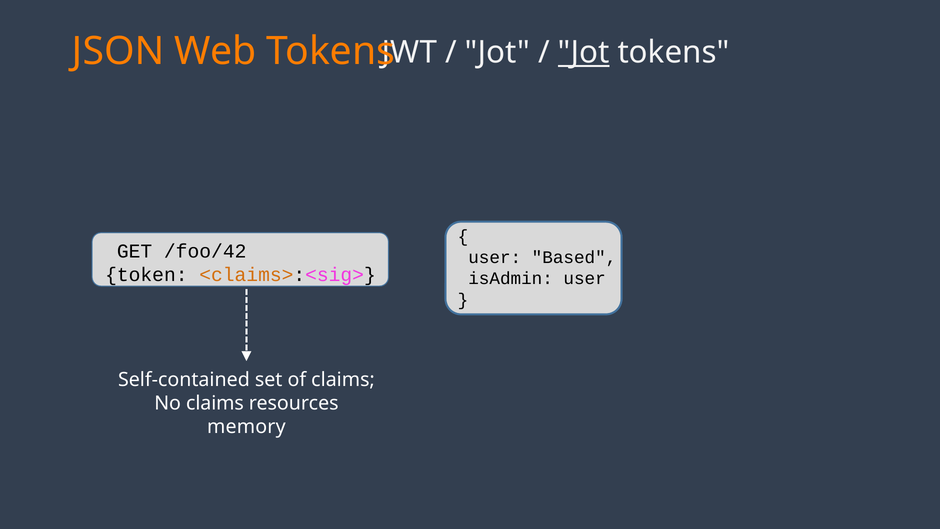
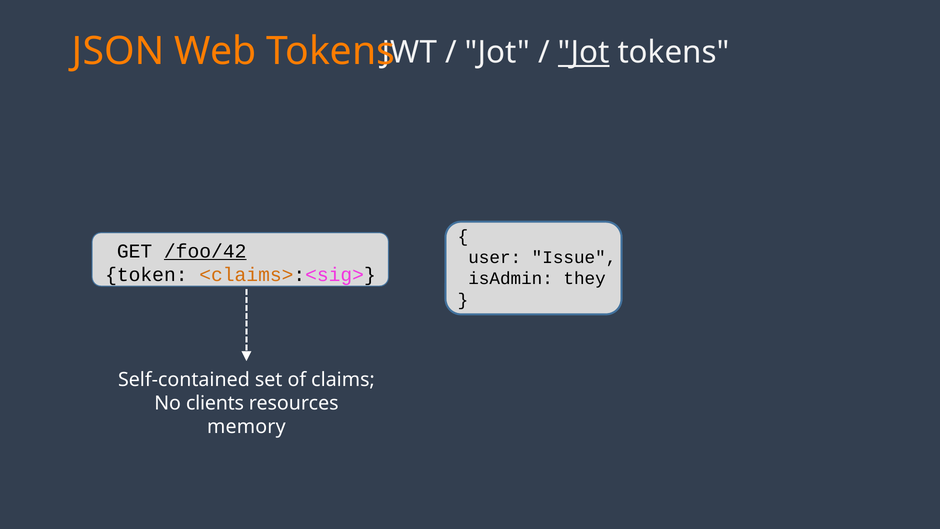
/foo/42 underline: none -> present (205, 251)
Based: Based -> Issue (574, 257)
isAdmin user: user -> they (585, 278)
No claims: claims -> clients (215, 403)
